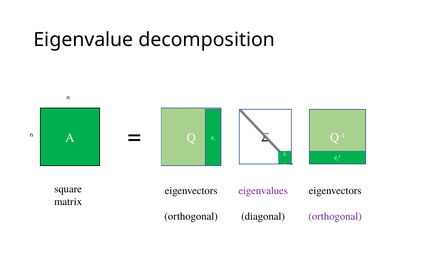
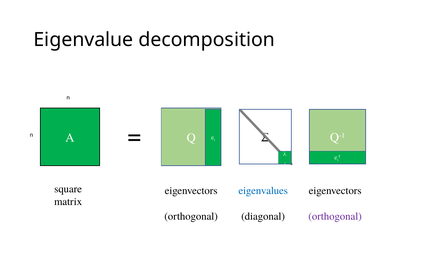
eigenvalues colour: purple -> blue (263, 191)
